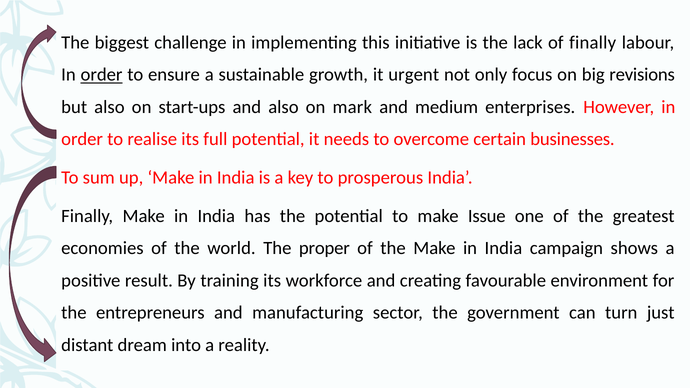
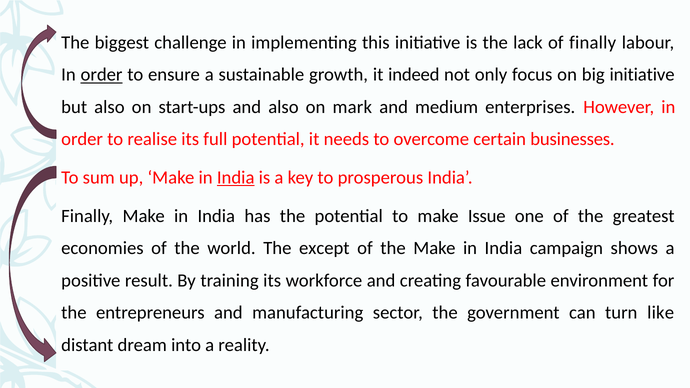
urgent: urgent -> indeed (414, 75)
big revisions: revisions -> initiative (642, 75)
India underline: none -> present (236, 178)
proper: proper -> except (324, 248)
just: just -> like (661, 313)
